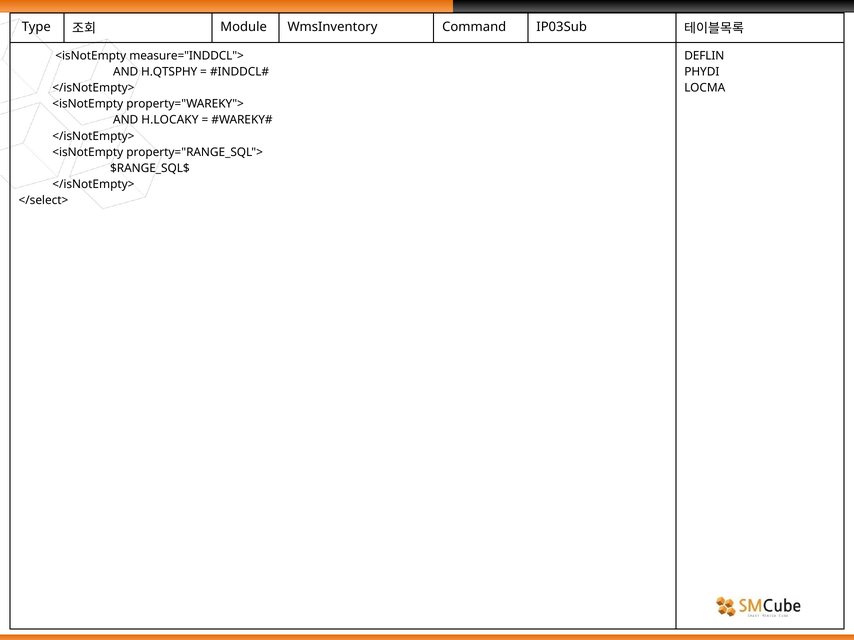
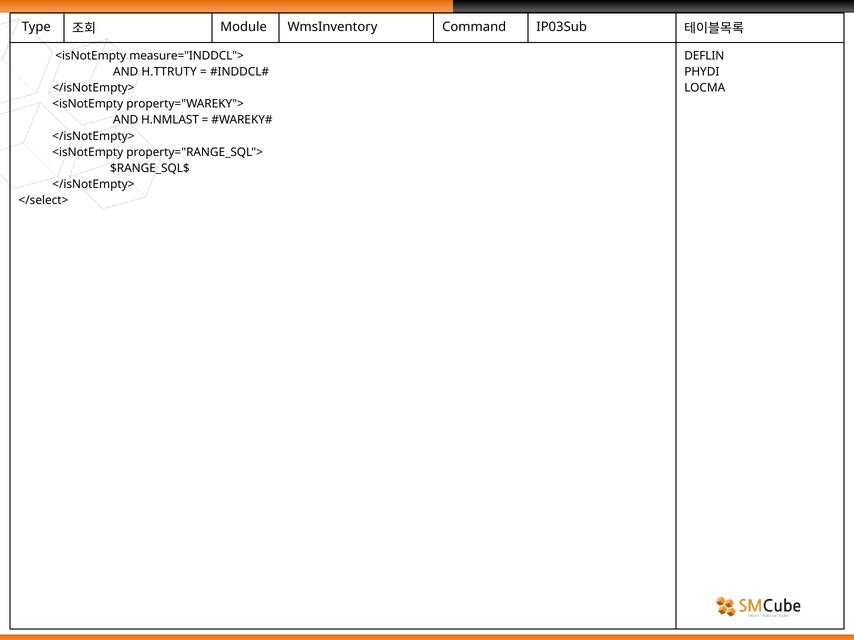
H.QTSPHY: H.QTSPHY -> H.TTRUTY (169, 72)
H.LOCAKY: H.LOCAKY -> H.NMLAST (170, 120)
